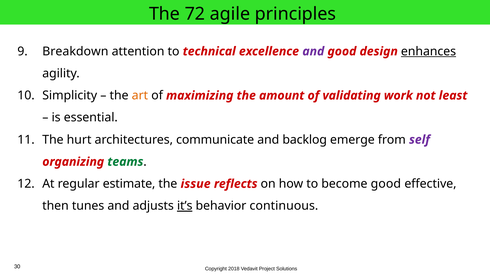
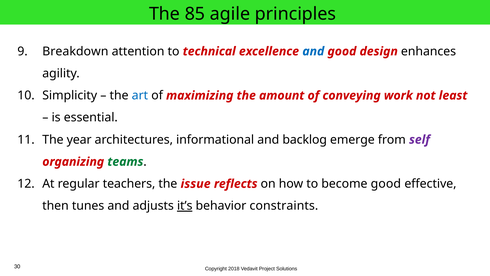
72: 72 -> 85 (195, 14)
and colour: purple -> blue (313, 51)
enhances underline: present -> none (429, 51)
art colour: orange -> blue (140, 95)
validating: validating -> conveying (352, 95)
hurt: hurt -> year (79, 139)
communicate: communicate -> informational (215, 139)
estimate: estimate -> teachers (129, 184)
continuous: continuous -> constraints (284, 206)
